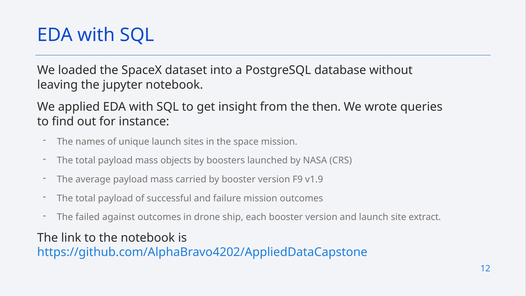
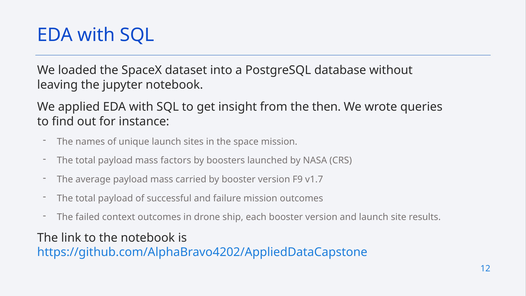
objects: objects -> factors (176, 161)
v1.9: v1.9 -> v1.7 (314, 179)
against: against -> context (119, 217)
extract: extract -> results (425, 217)
